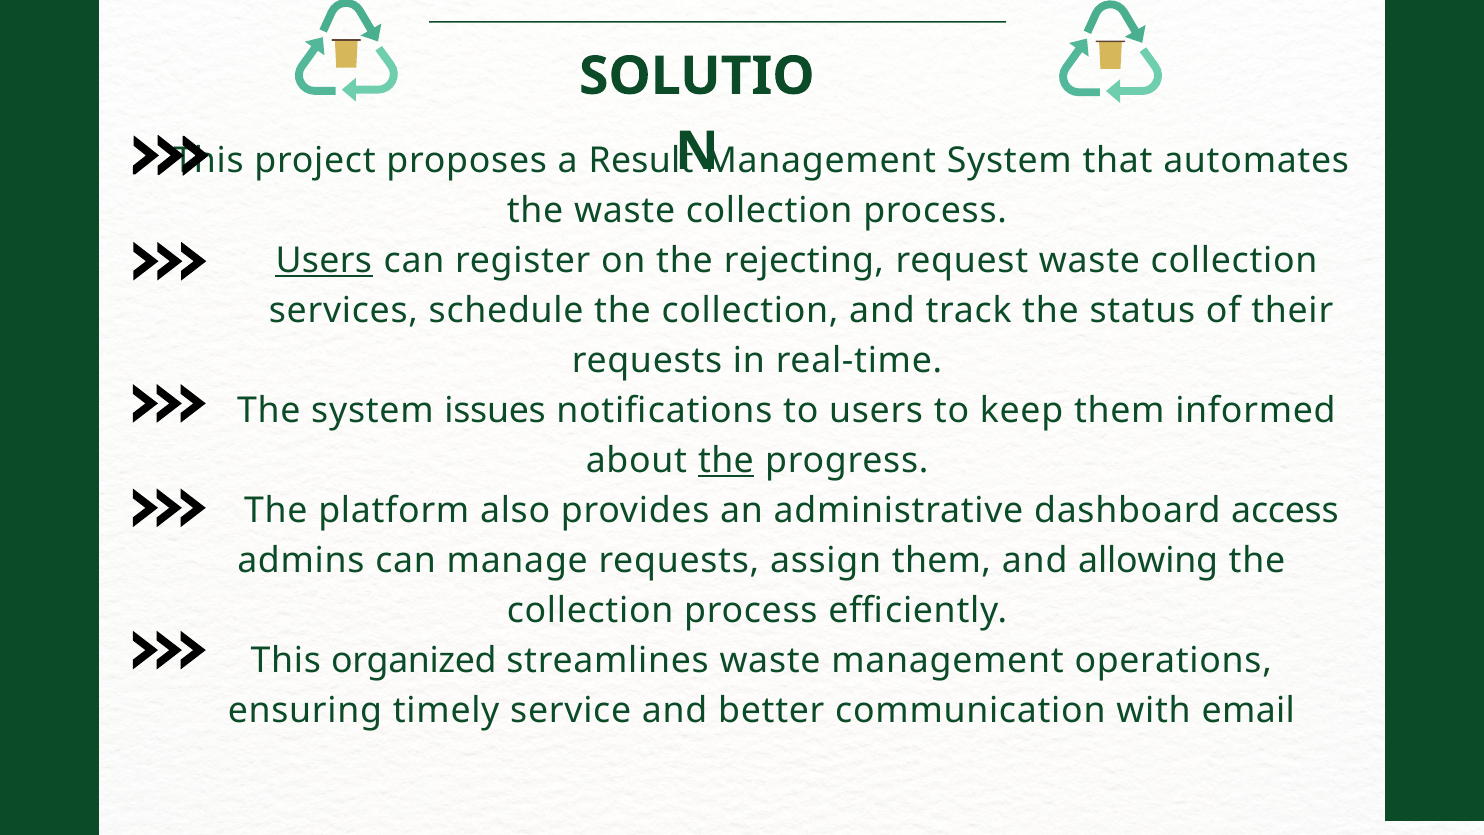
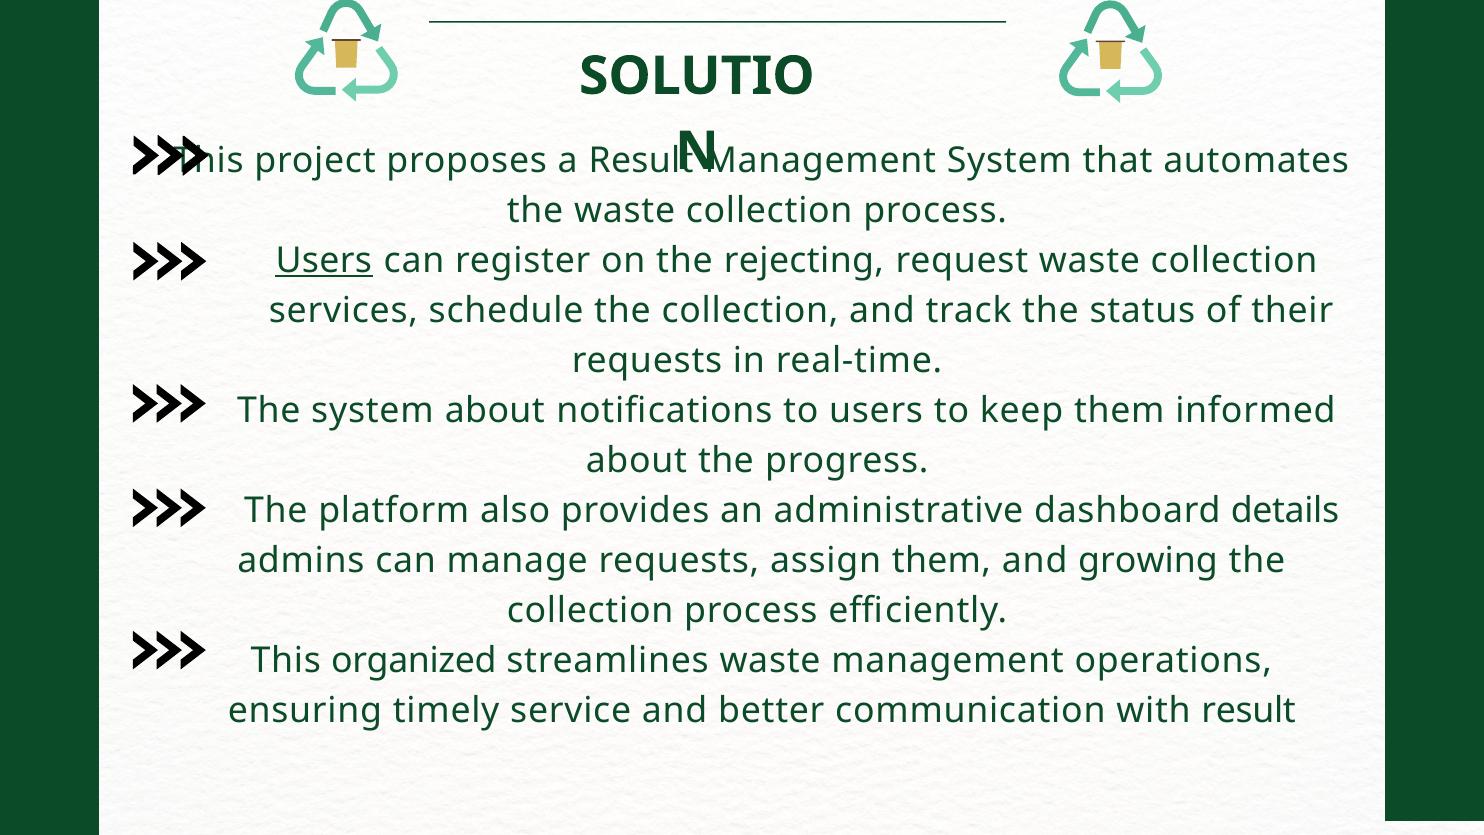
system issues: issues -> about (495, 411)
the underline: present -> none (726, 461)
access: access -> details (1285, 511)
allowing: allowing -> growing (1148, 560)
with email: email -> result (1249, 710)
